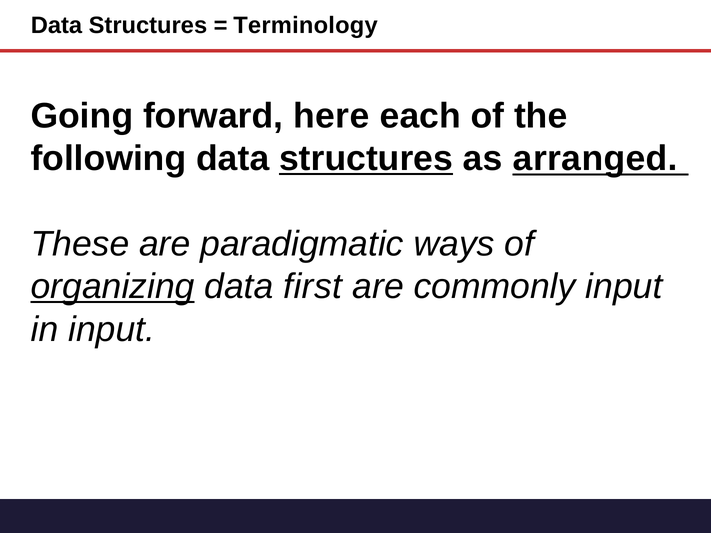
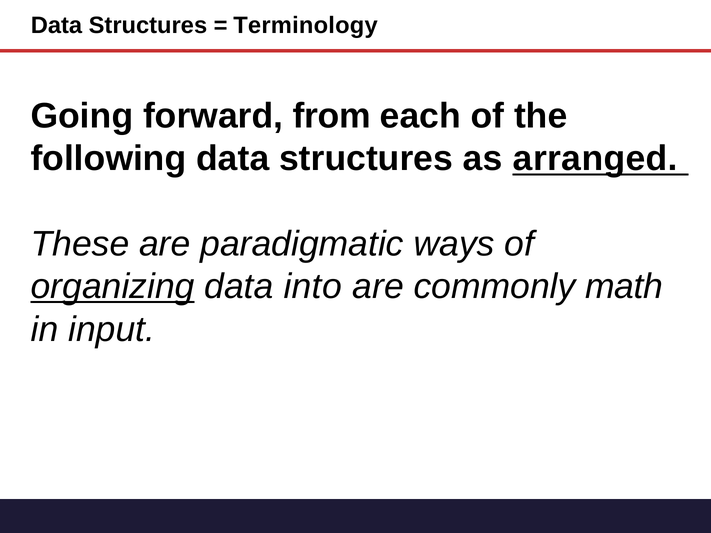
here: here -> from (332, 116)
structures underline: present -> none (366, 159)
first: first -> into (313, 287)
commonly input: input -> math (624, 287)
